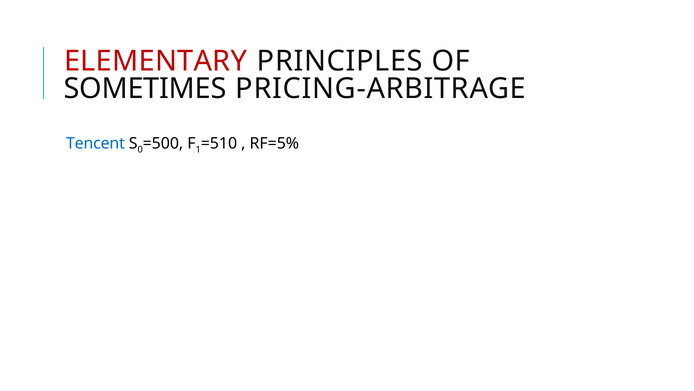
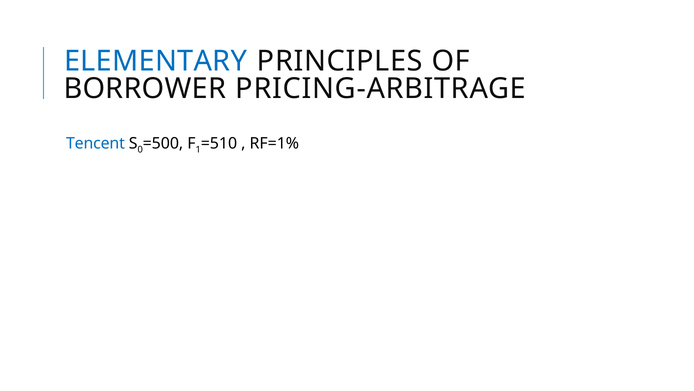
ELEMENTARY colour: red -> blue (156, 61)
SOMETIMES: SOMETIMES -> BORROWER (145, 89)
RF=5%: RF=5% -> RF=1% (274, 143)
